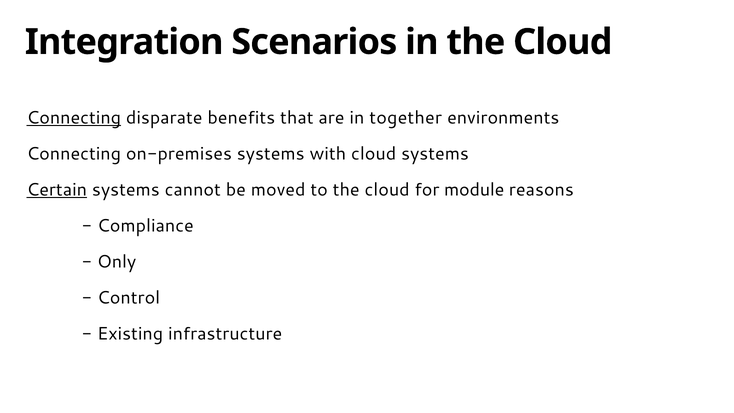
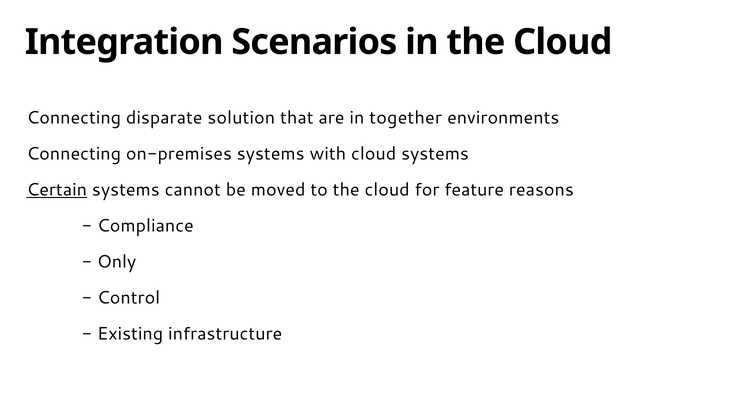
Connecting underline: present -> none (74, 118)
benefits: benefits -> solution (241, 118)
module: module -> feature (474, 190)
